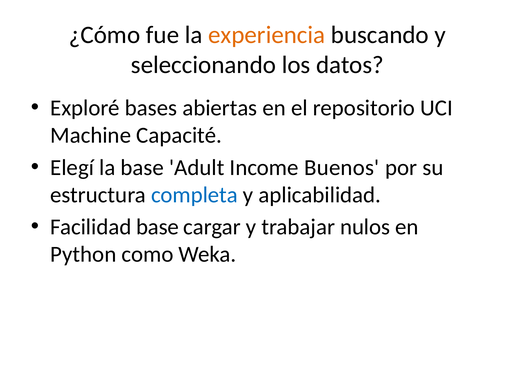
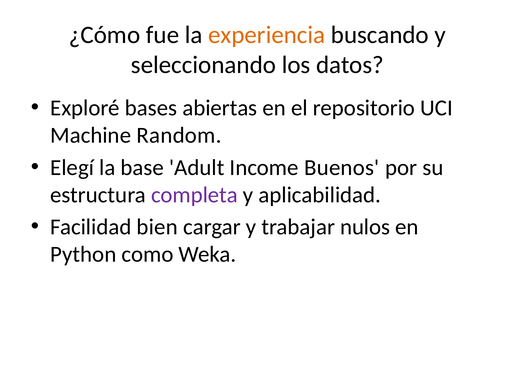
Capacité: Capacité -> Random (179, 136)
completa colour: blue -> purple (194, 195)
Facilidad base: base -> bien (157, 227)
